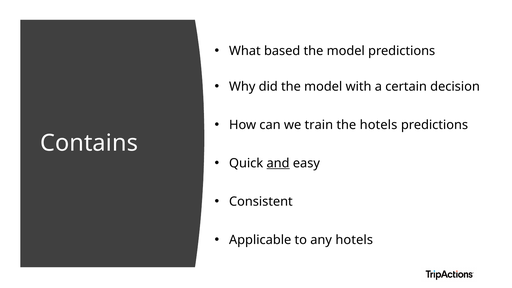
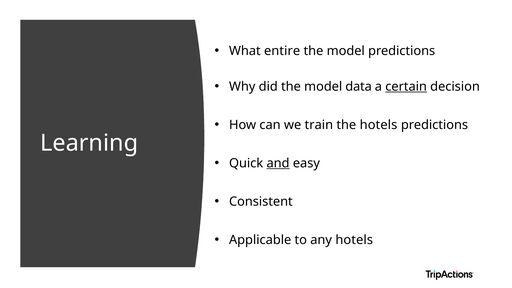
based: based -> entire (282, 51)
with: with -> data (359, 87)
certain underline: none -> present (406, 87)
Contains: Contains -> Learning (89, 143)
